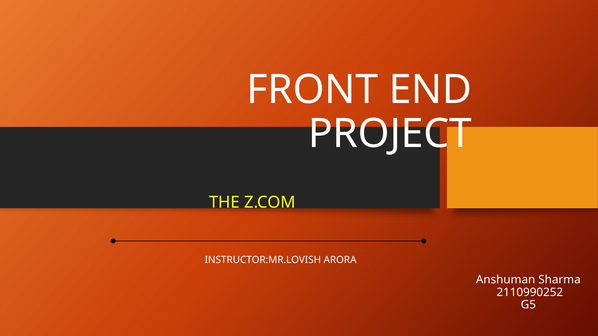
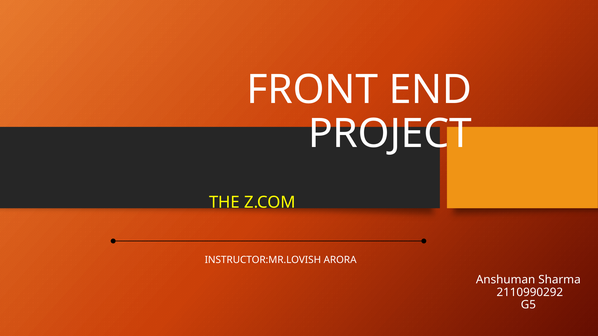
2110990252: 2110990252 -> 2110990292 (530, 293)
